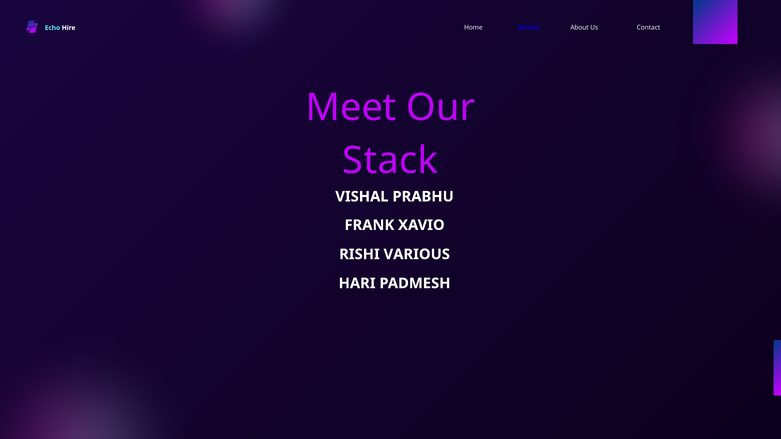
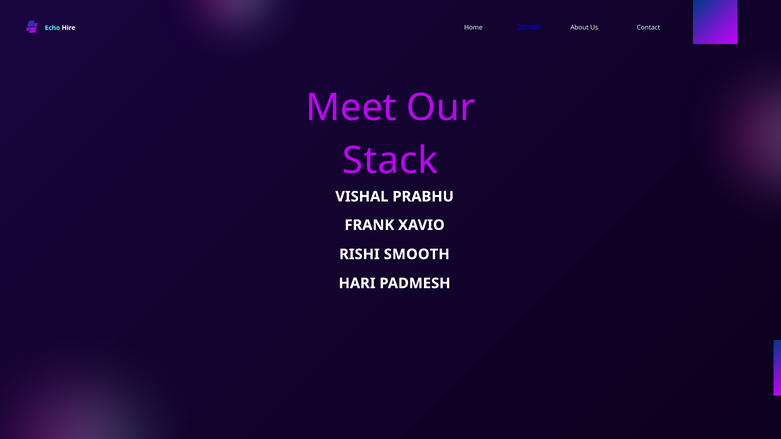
VARIOUS: VARIOUS -> SMOOTH (417, 254)
